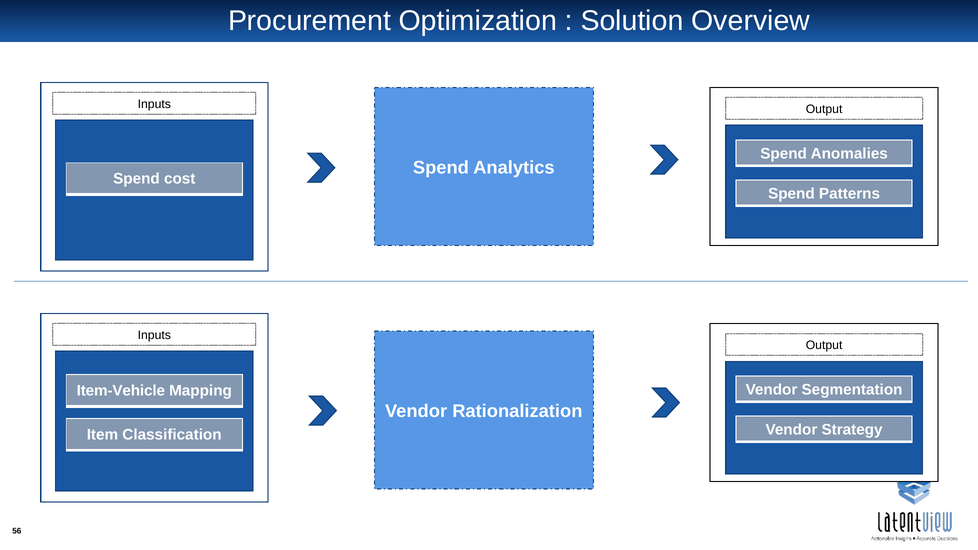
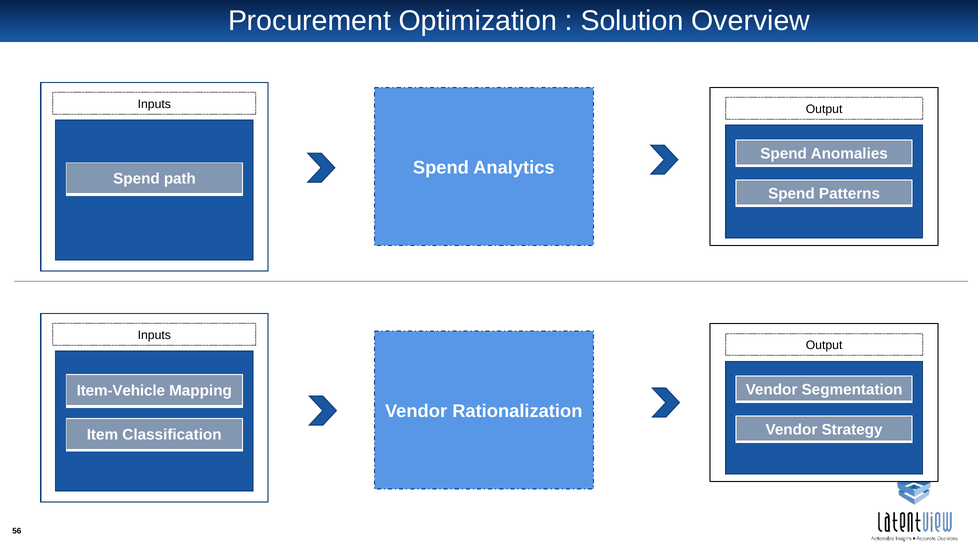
cost: cost -> path (180, 179)
